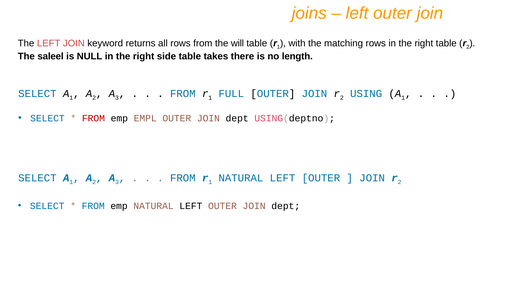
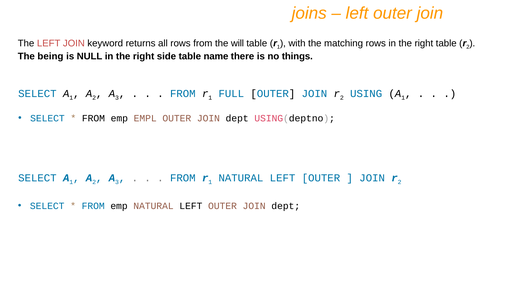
saleel: saleel -> being (50, 56)
takes: takes -> name (216, 56)
length: length -> things (297, 56)
FROM colour: red -> black (93, 118)
